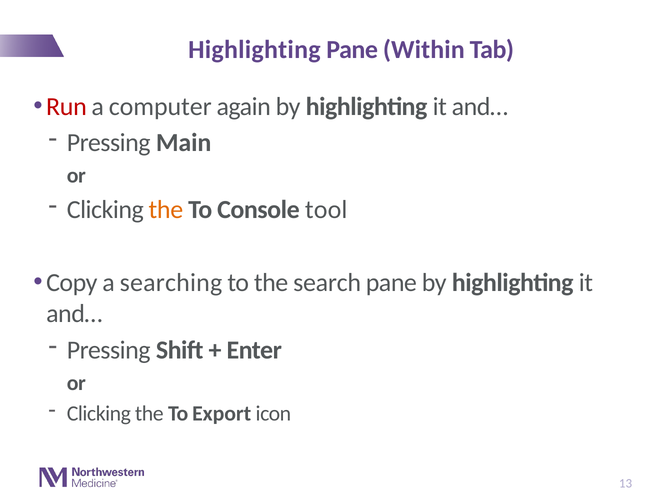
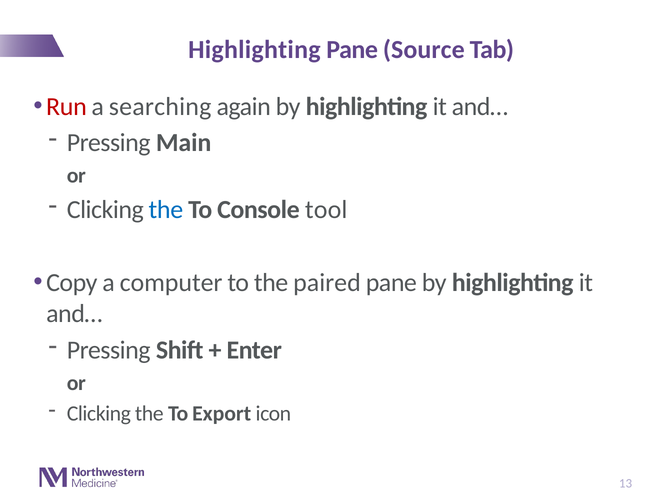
Within: Within -> Source (424, 50)
computer: computer -> searching (160, 106)
the colour: orange -> blue (166, 210)
searching: searching -> computer (171, 283)
search: search -> paired (327, 283)
